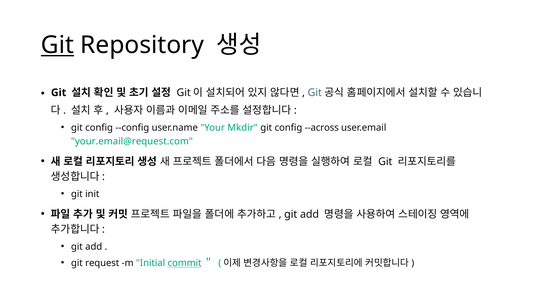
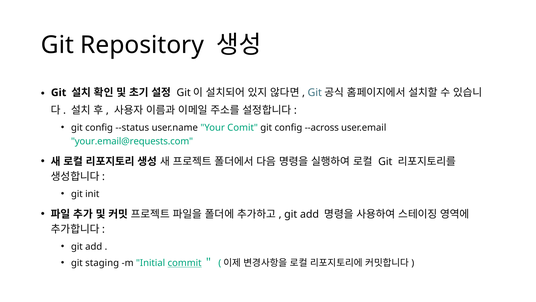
Git underline: present -> none (57, 45)
--config: --config -> --status (132, 127)
Mkdir: Mkdir -> Comit (243, 127)
your.email@request.com: your.email@request.com -> your.email@requests.com (132, 141)
request: request -> staging (102, 263)
